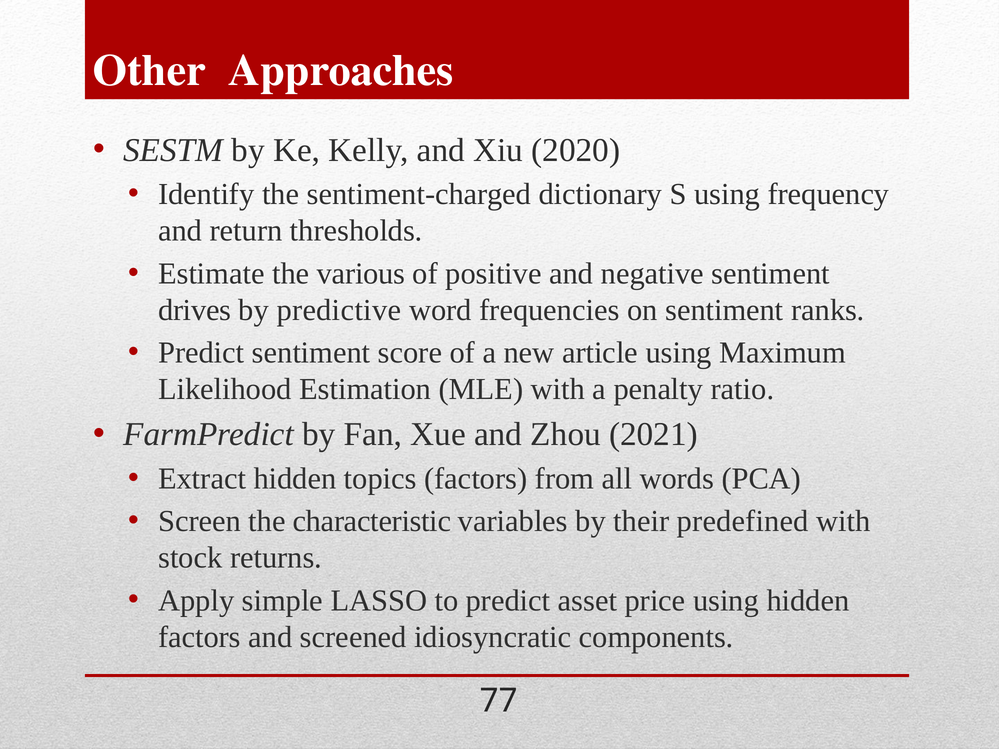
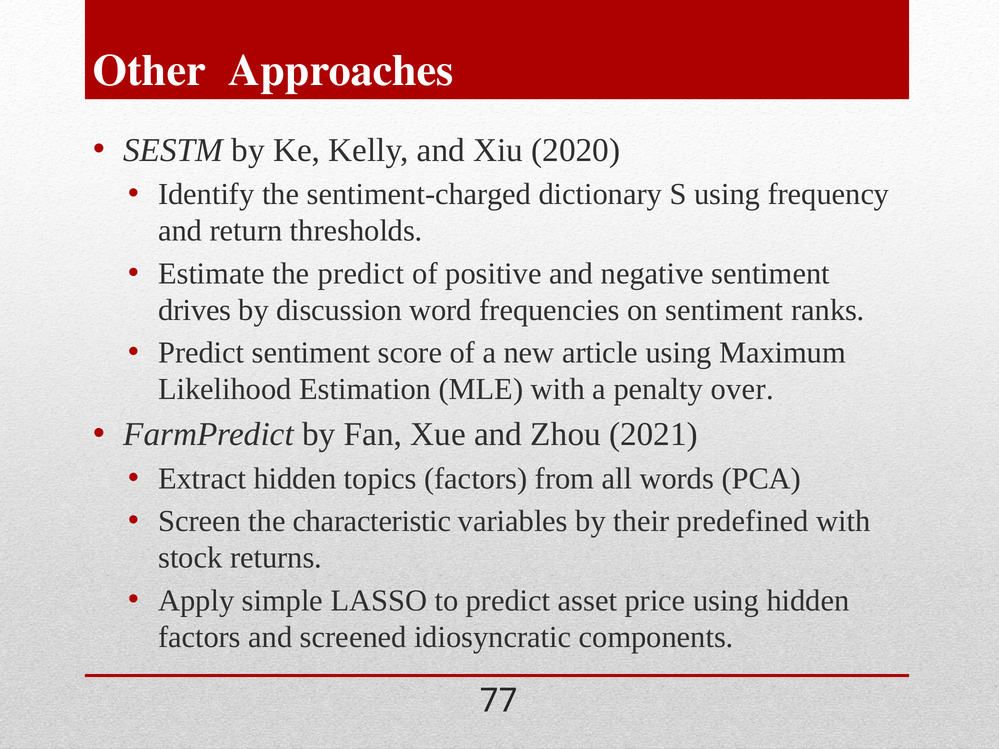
the various: various -> predict (361, 274)
predictive: predictive -> discussion (339, 310)
ratio: ratio -> over (742, 389)
